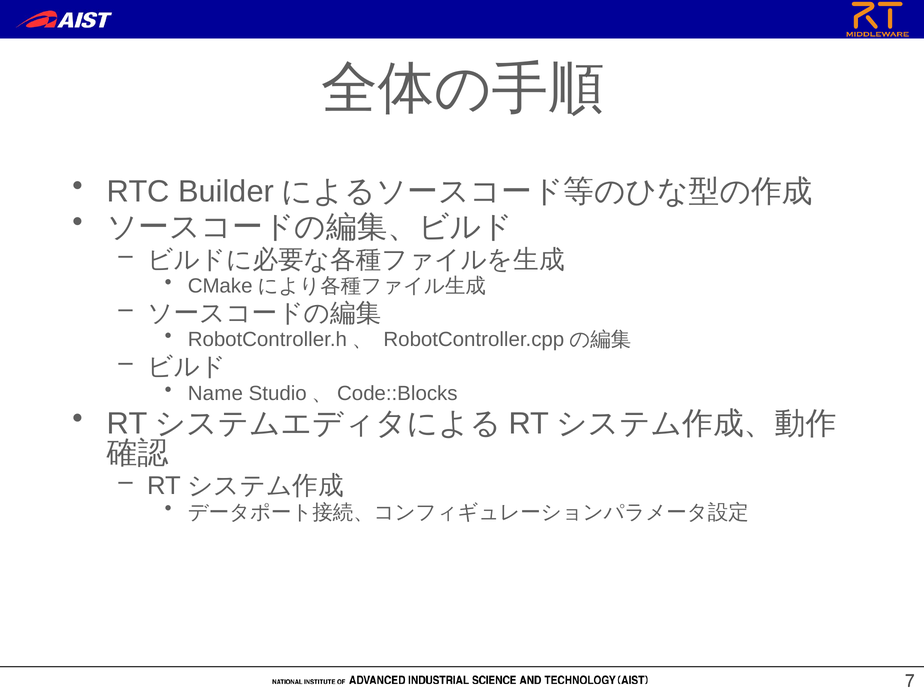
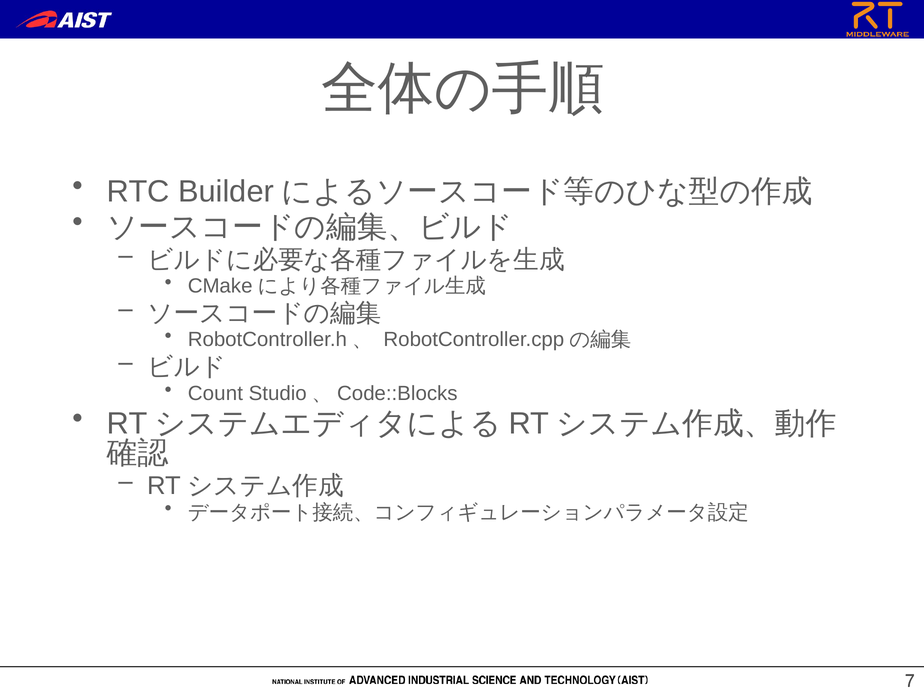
Name: Name -> Count (215, 393)
